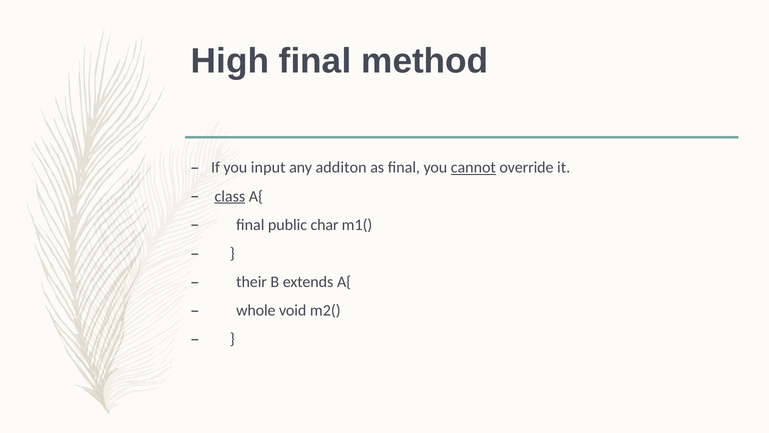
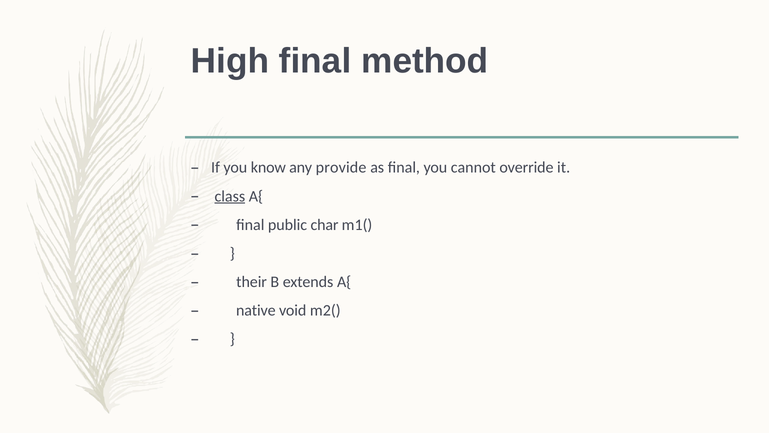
input: input -> know (268, 167)
additon: additon -> provide (341, 167)
cannot underline: present -> none (473, 167)
whole: whole -> native (256, 310)
